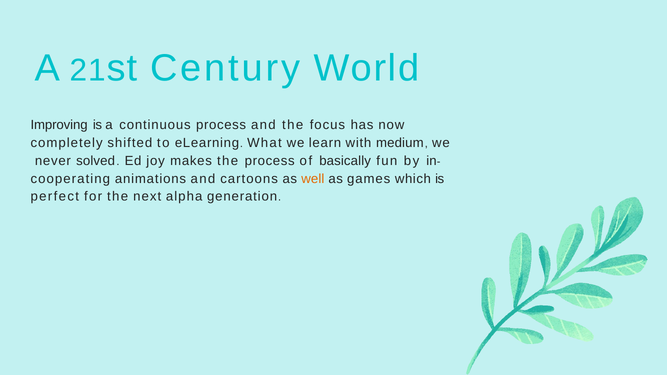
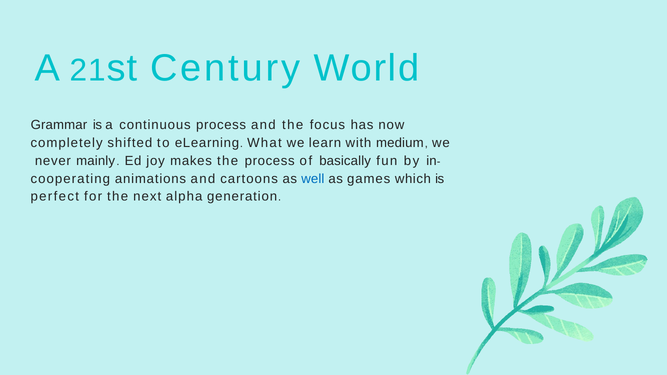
Improving: Improving -> Grammar (59, 125)
solved: solved -> mainly (96, 161)
well colour: orange -> blue (313, 179)
